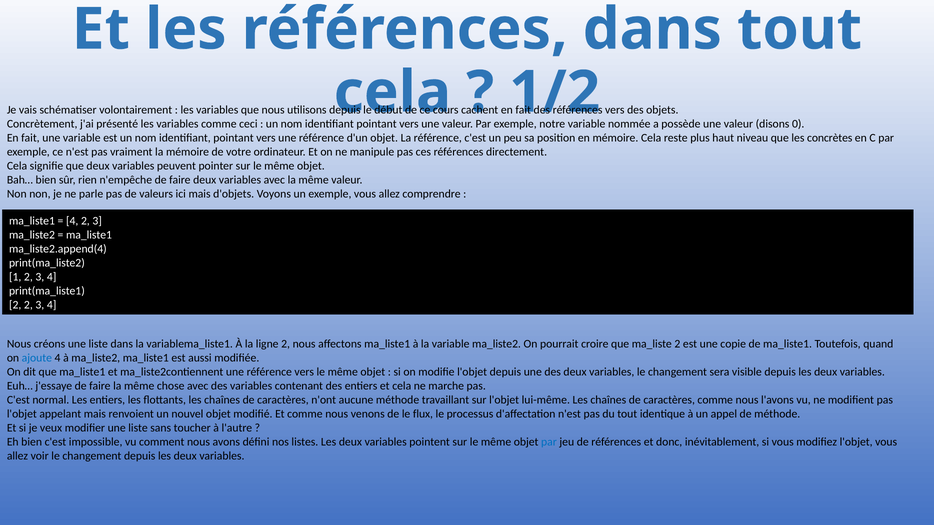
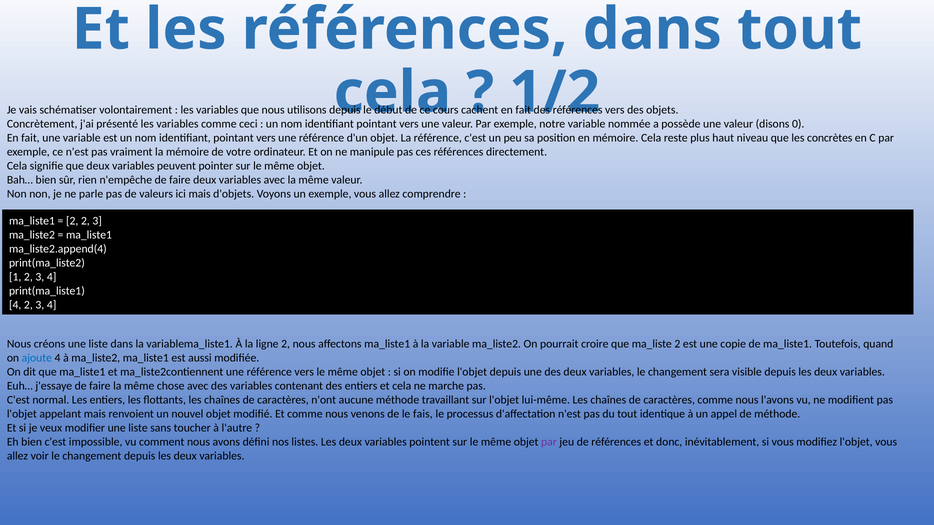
4: 4 -> 2 (72, 221)
2: 2 -> 4 (15, 305)
flux: flux -> fais (423, 414)
par colour: blue -> purple (549, 442)
